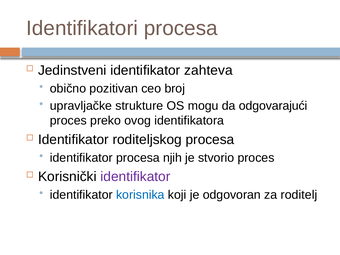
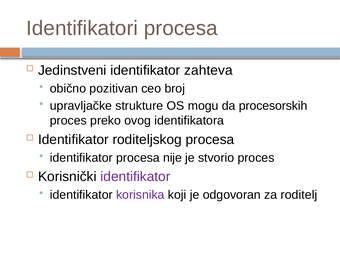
odgovarajući: odgovarajući -> procesorskih (273, 106)
njih: njih -> nije (172, 158)
korisnika colour: blue -> purple (140, 195)
